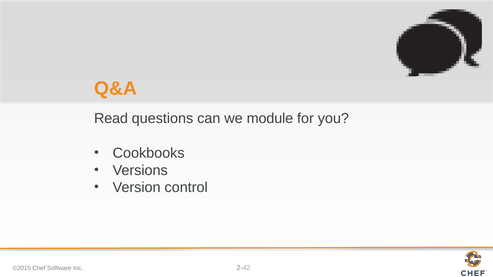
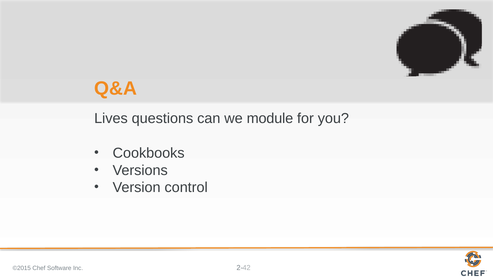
Read: Read -> Lives (111, 119)
